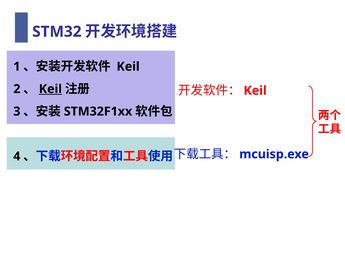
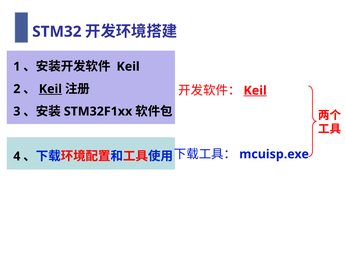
Keil underline: none -> present (255, 91)
